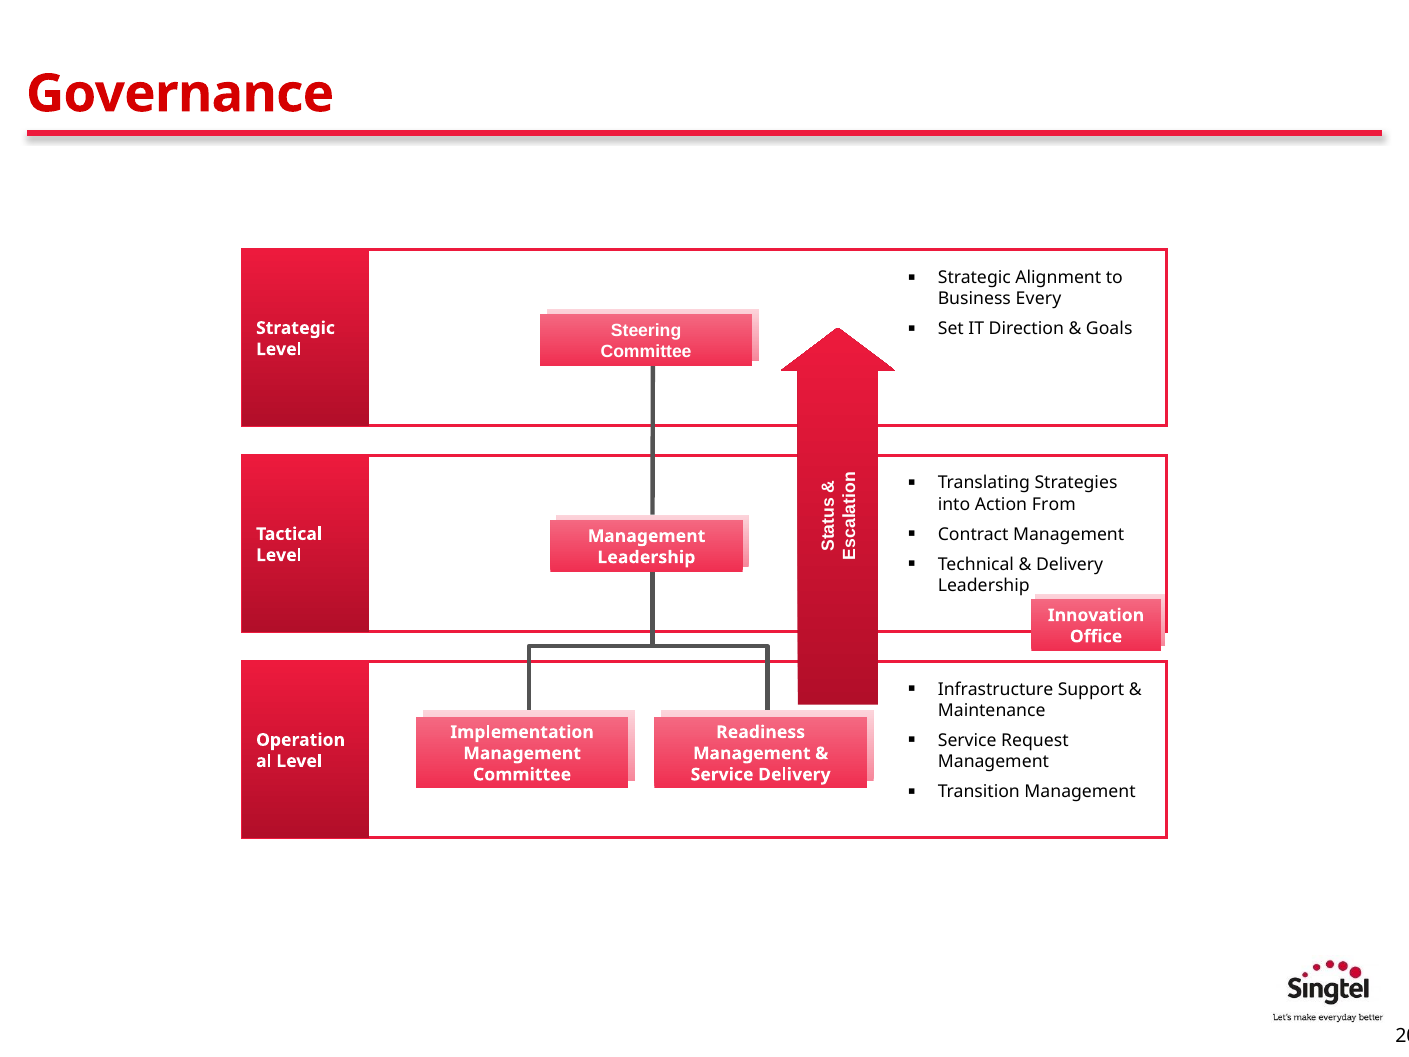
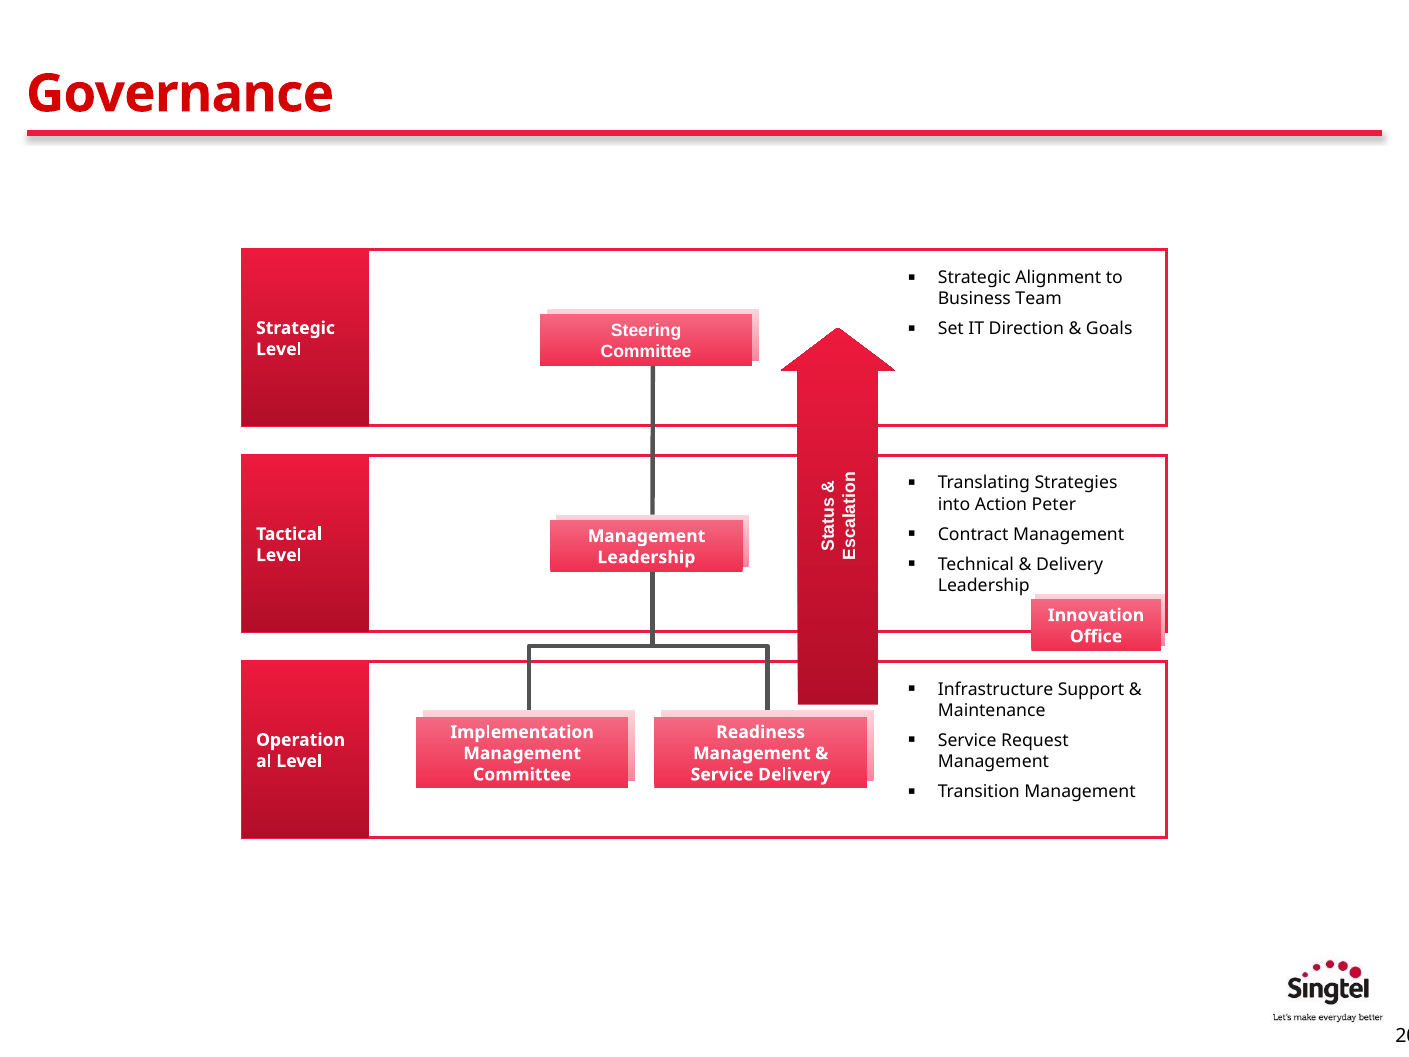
Every: Every -> Team (1039, 299)
From: From -> Peter (1054, 504)
